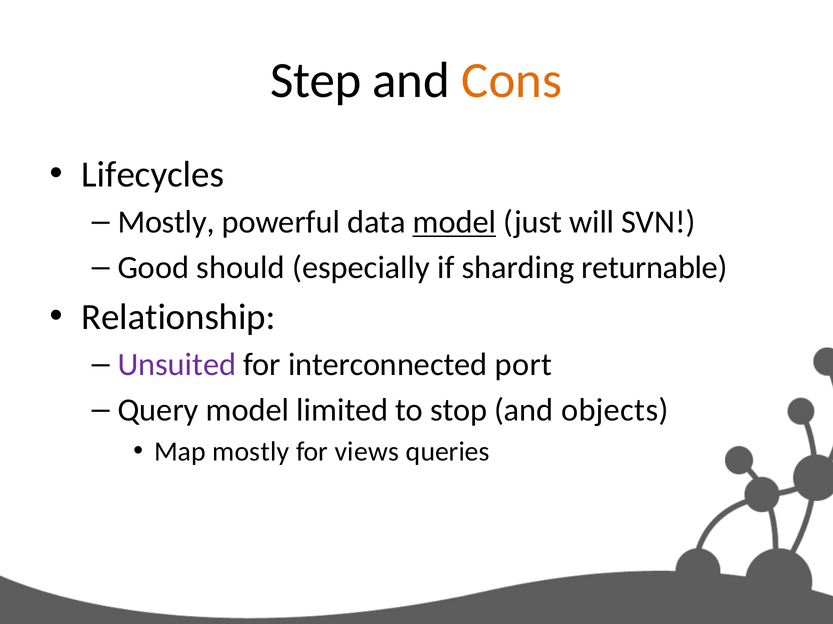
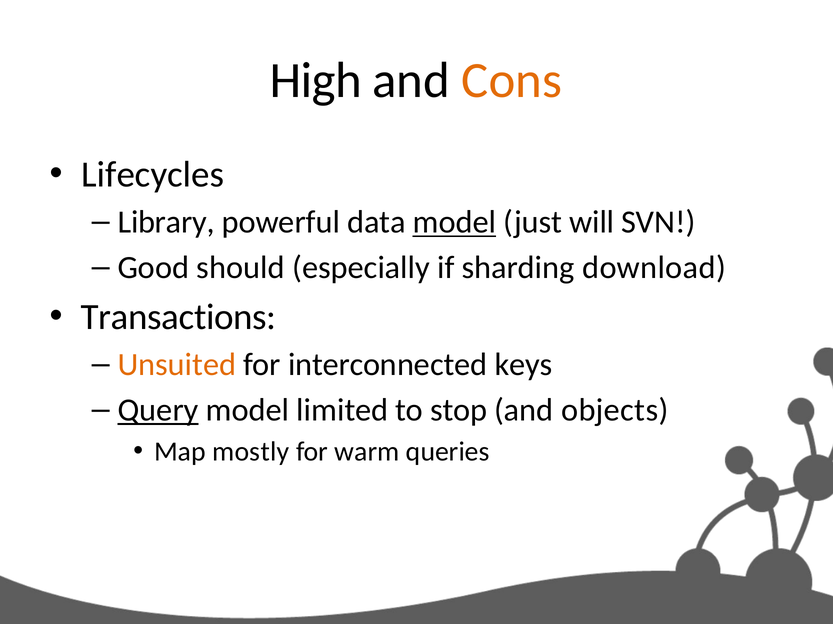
Step: Step -> High (316, 81)
Mostly: Mostly -> Library (166, 223)
returnable: returnable -> download (654, 268)
Relationship: Relationship -> Transactions (179, 317)
Unsuited colour: purple -> orange (177, 365)
port: port -> keys (524, 365)
Query underline: none -> present (158, 411)
views: views -> warm (367, 452)
